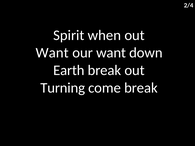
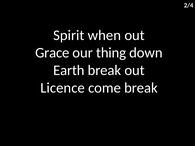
Want: Want -> Grace (52, 53)
our want: want -> thing (111, 53)
Turning: Turning -> Licence (63, 88)
